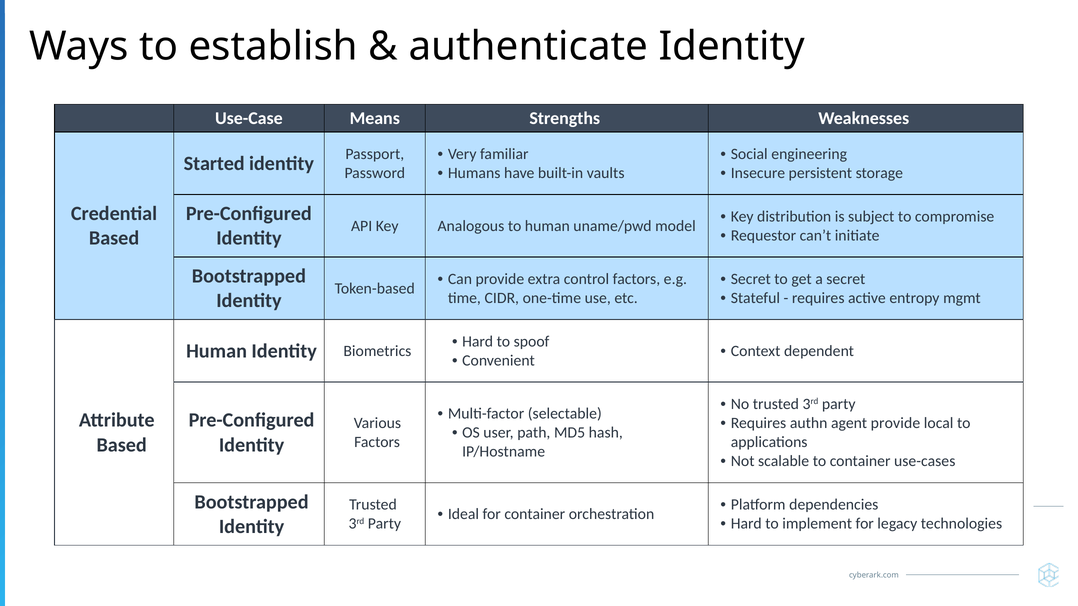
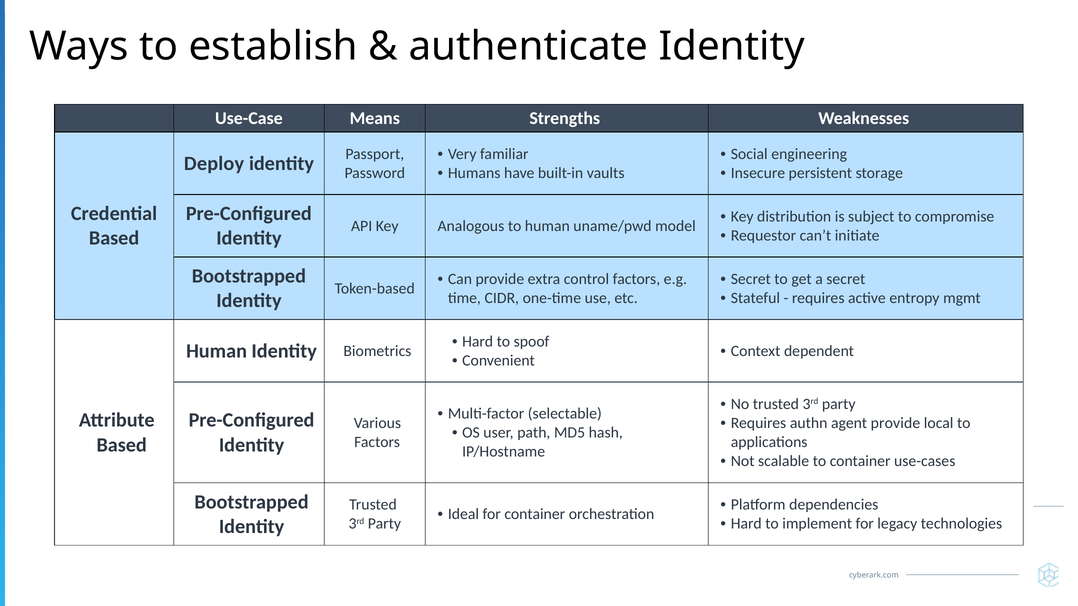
Started: Started -> Deploy (214, 164)
